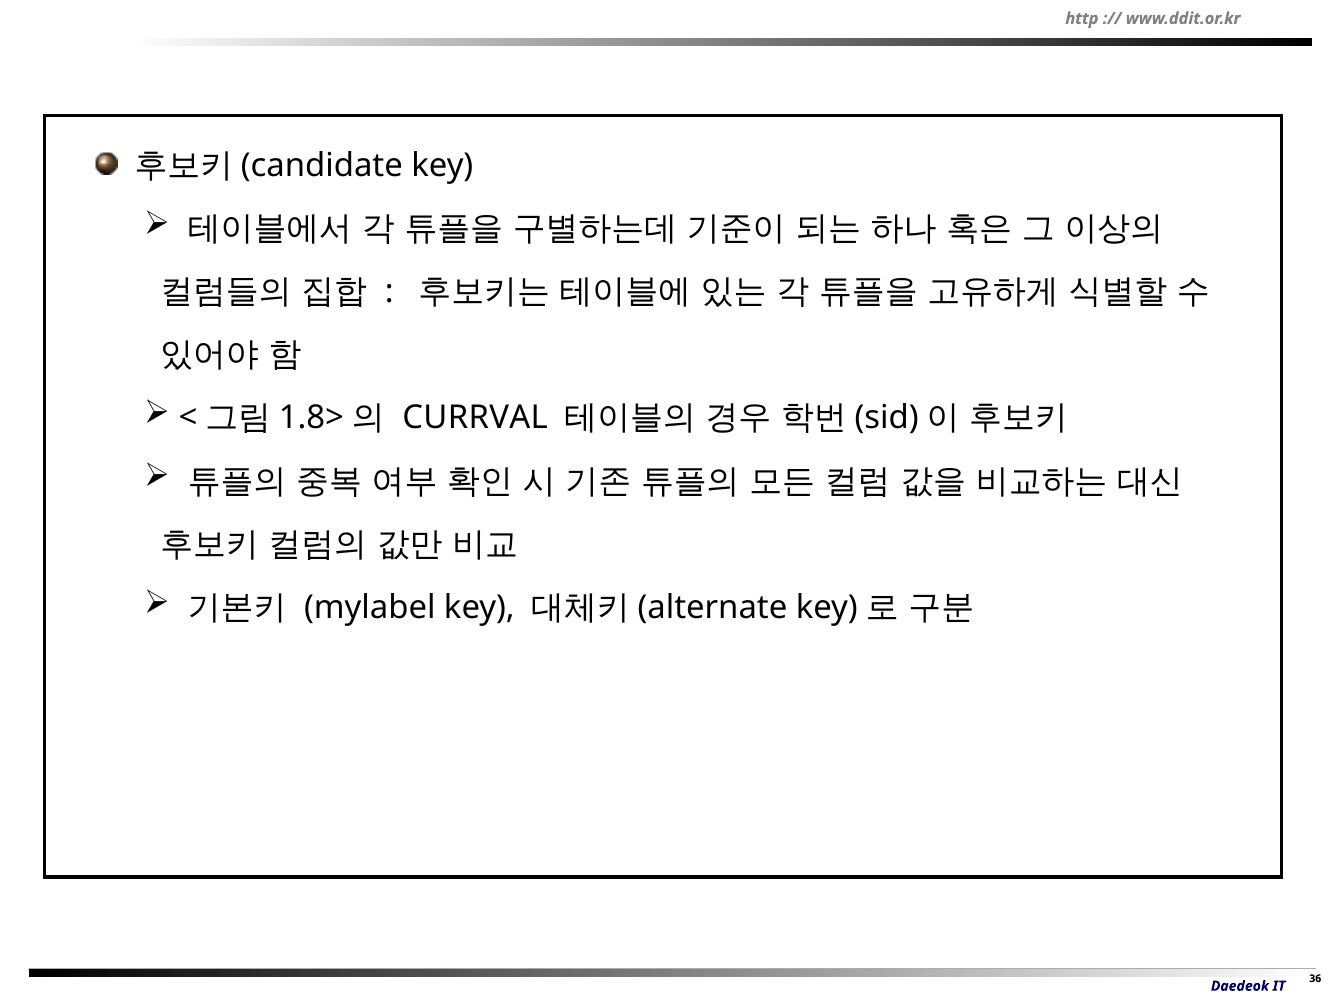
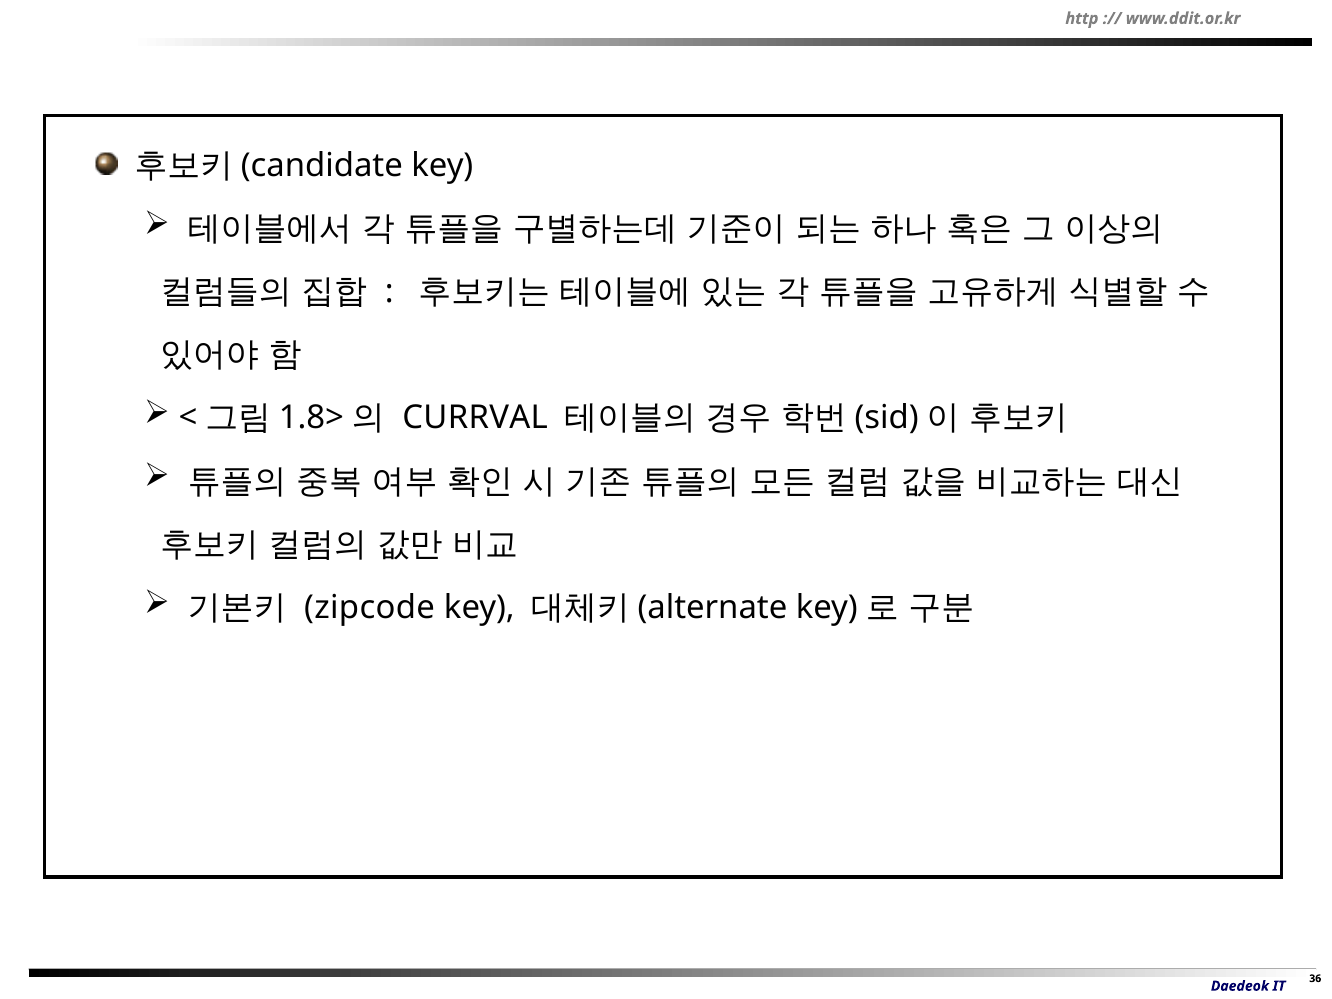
mylabel: mylabel -> zipcode (370, 608)
